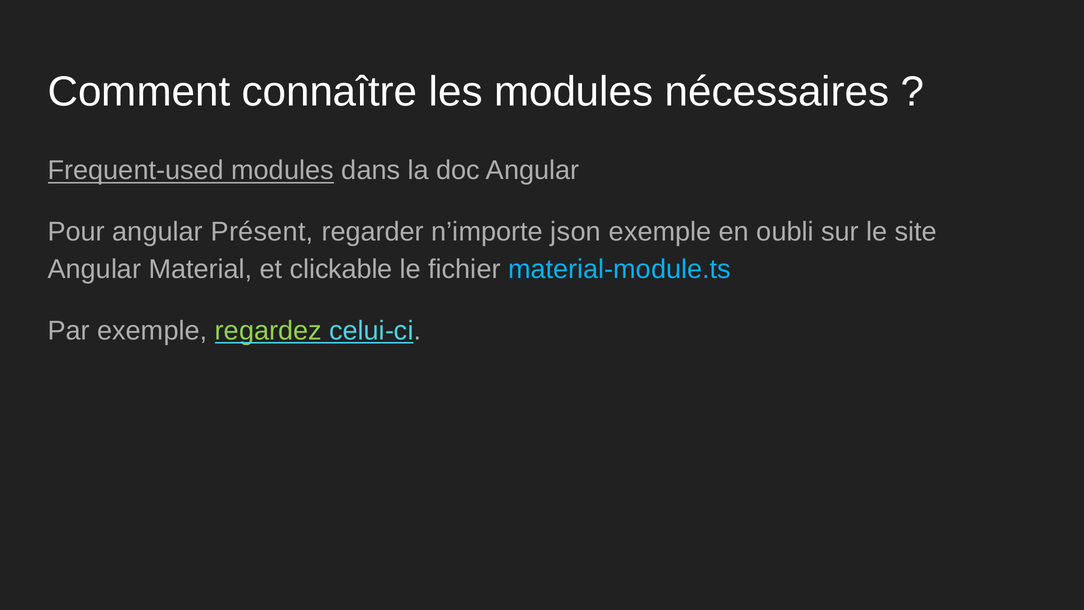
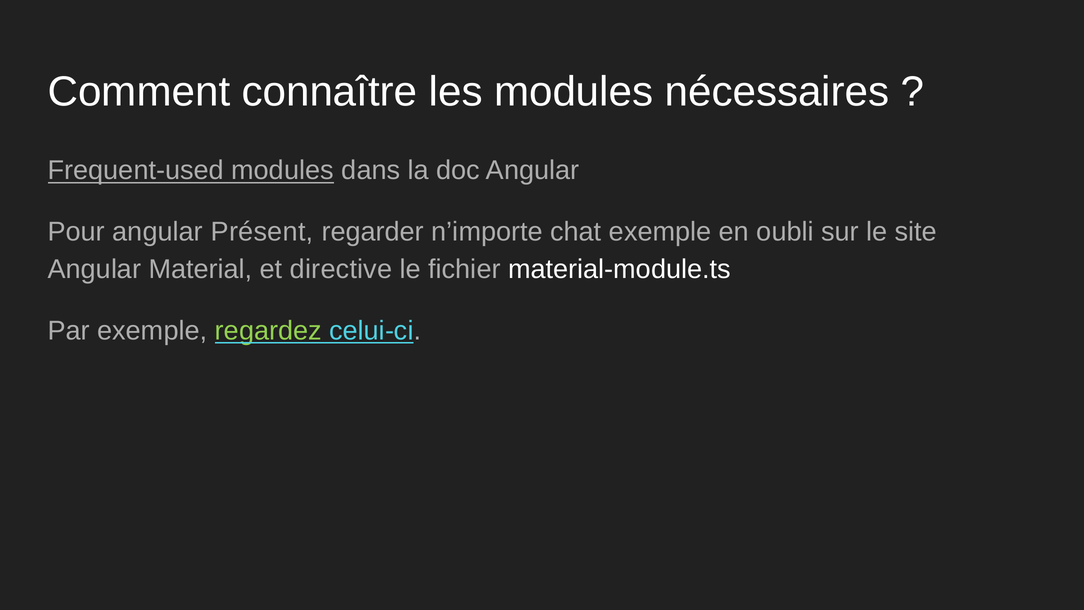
json: json -> chat (576, 232)
clickable: clickable -> directive (341, 269)
material-module.ts colour: light blue -> white (619, 269)
